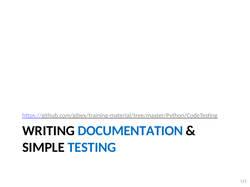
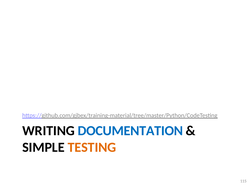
TESTING colour: blue -> orange (92, 148)
